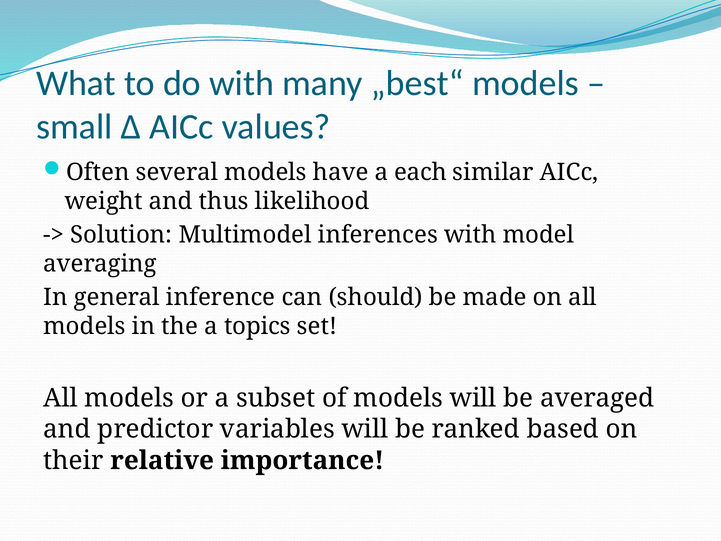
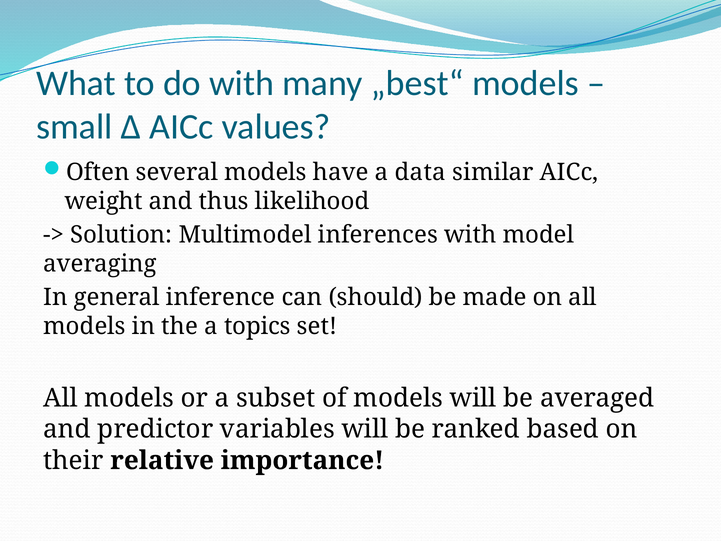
each: each -> data (420, 172)
